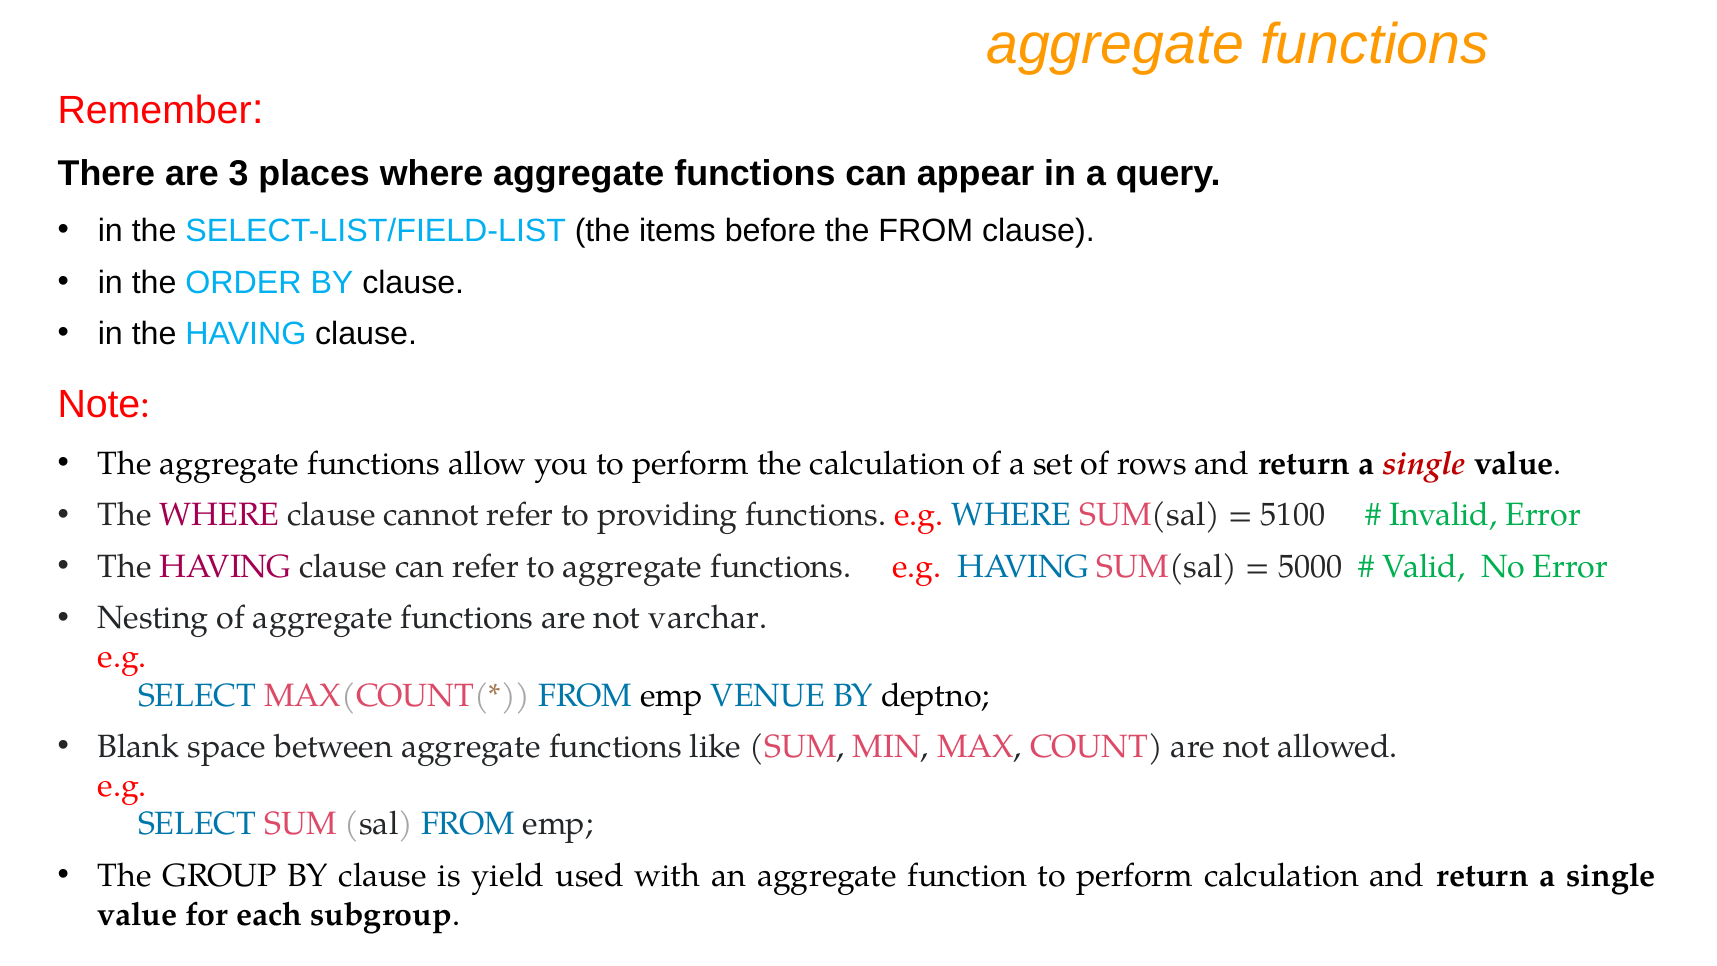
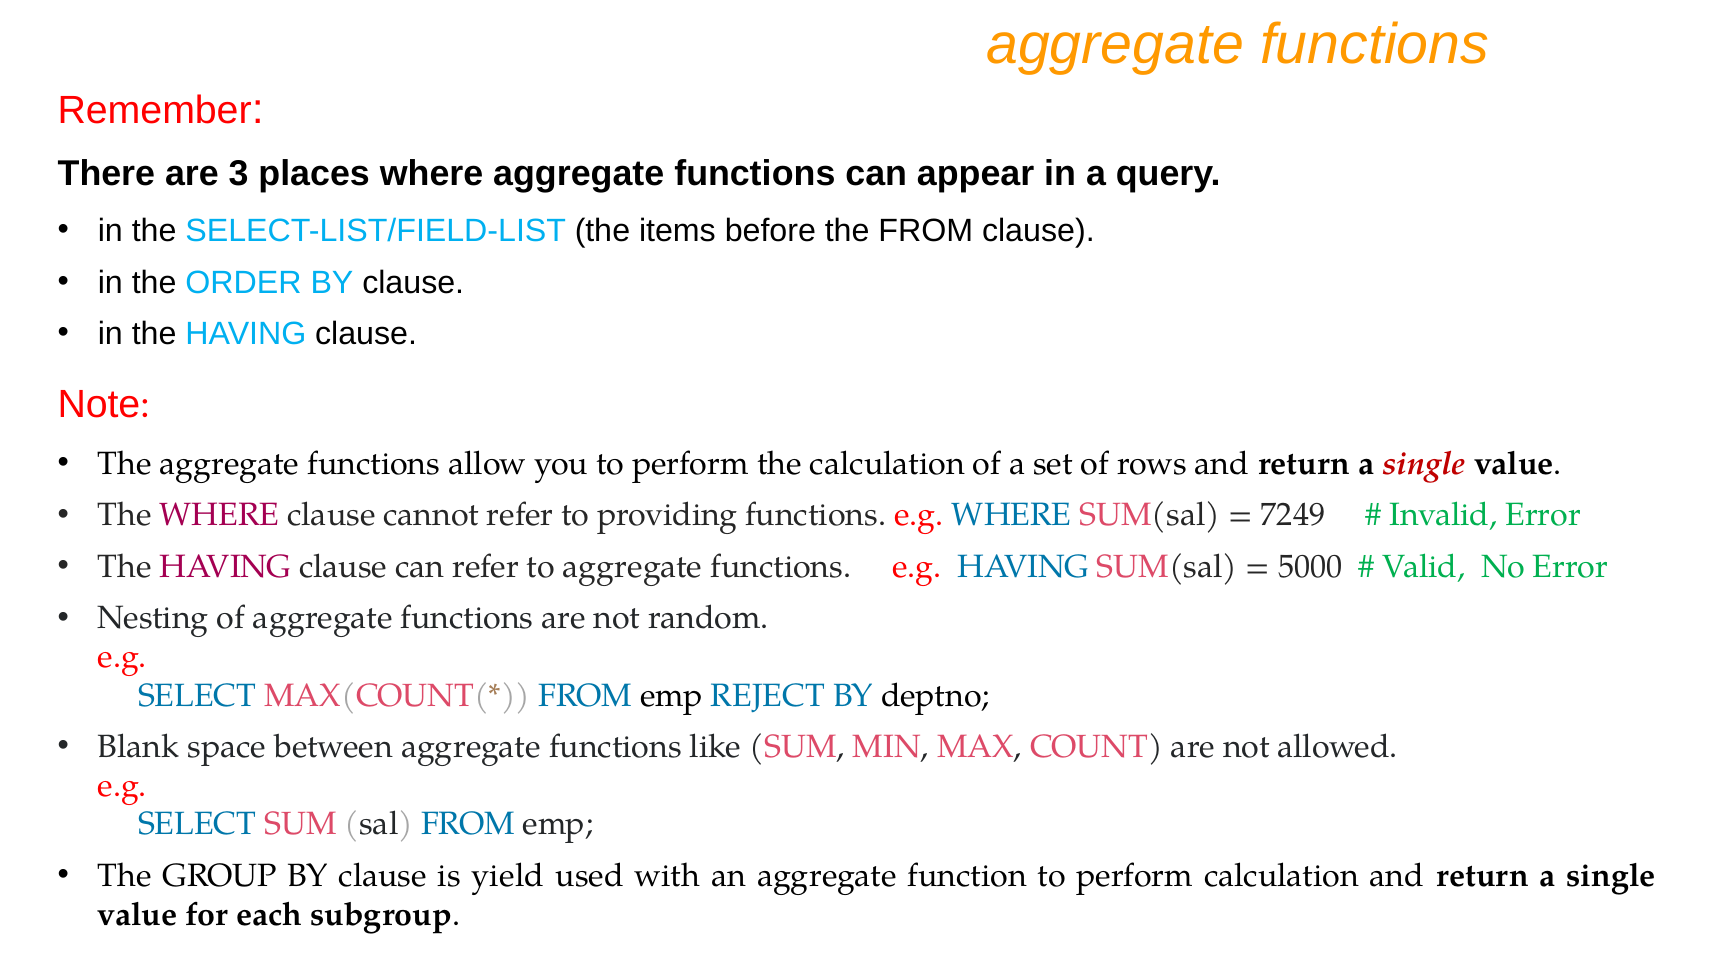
5100: 5100 -> 7249 (1293, 515)
varchar: varchar -> random (708, 618)
VENUE: VENUE -> REJECT (768, 695)
